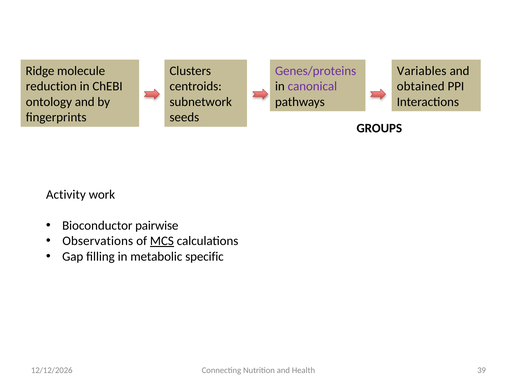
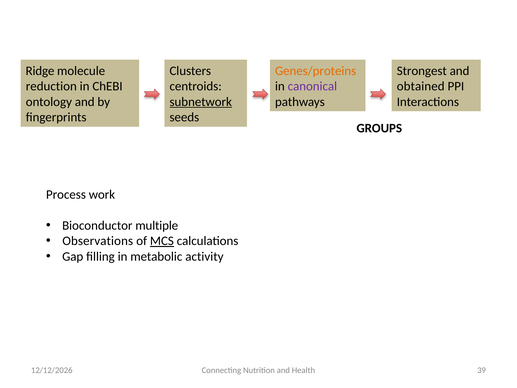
Genes/proteins colour: purple -> orange (316, 71)
Variables: Variables -> Strongest (422, 71)
subnetwork underline: none -> present (201, 102)
Activity: Activity -> Process (66, 194)
pairwise: pairwise -> multiple (157, 225)
specific: specific -> activity (204, 256)
